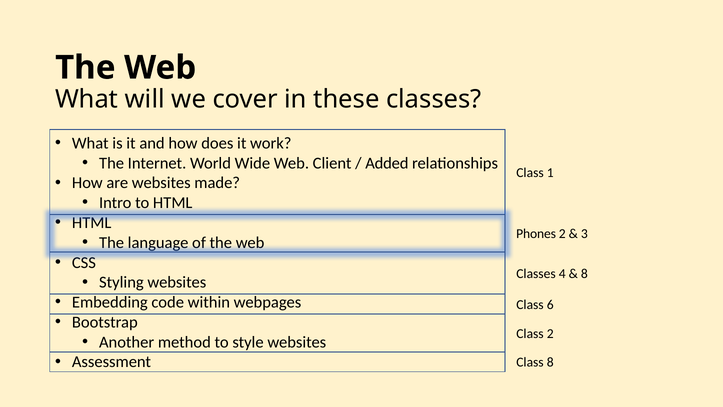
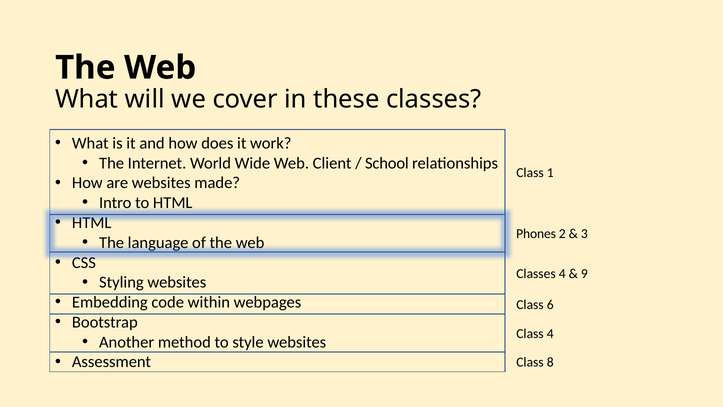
Added: Added -> School (387, 163)
8: 8 -> 9 (584, 274)
Class 2: 2 -> 4 (550, 334)
